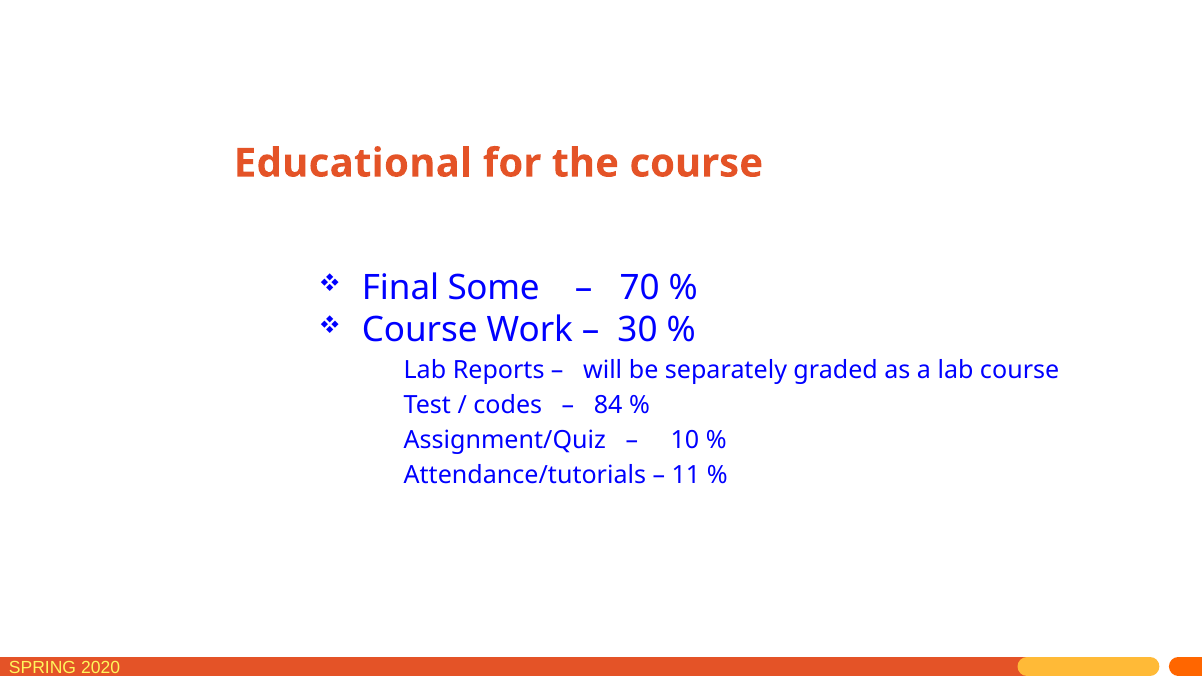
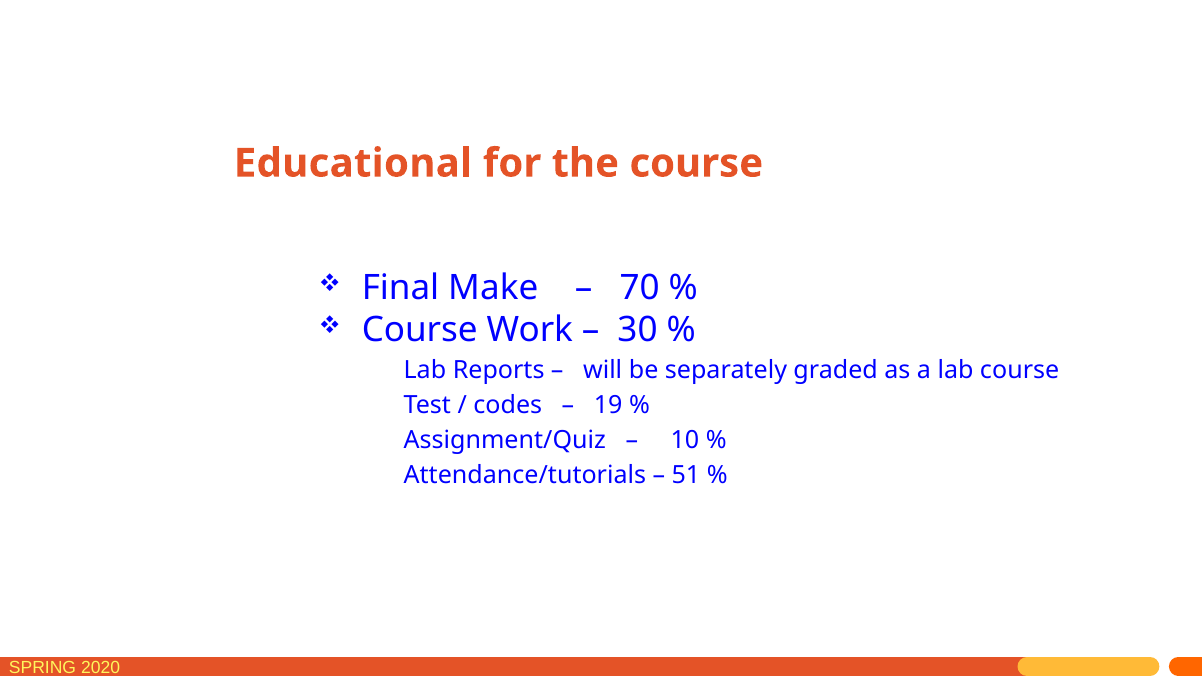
Some: Some -> Make (493, 288)
84: 84 -> 19 (608, 405)
11: 11 -> 51 (686, 476)
